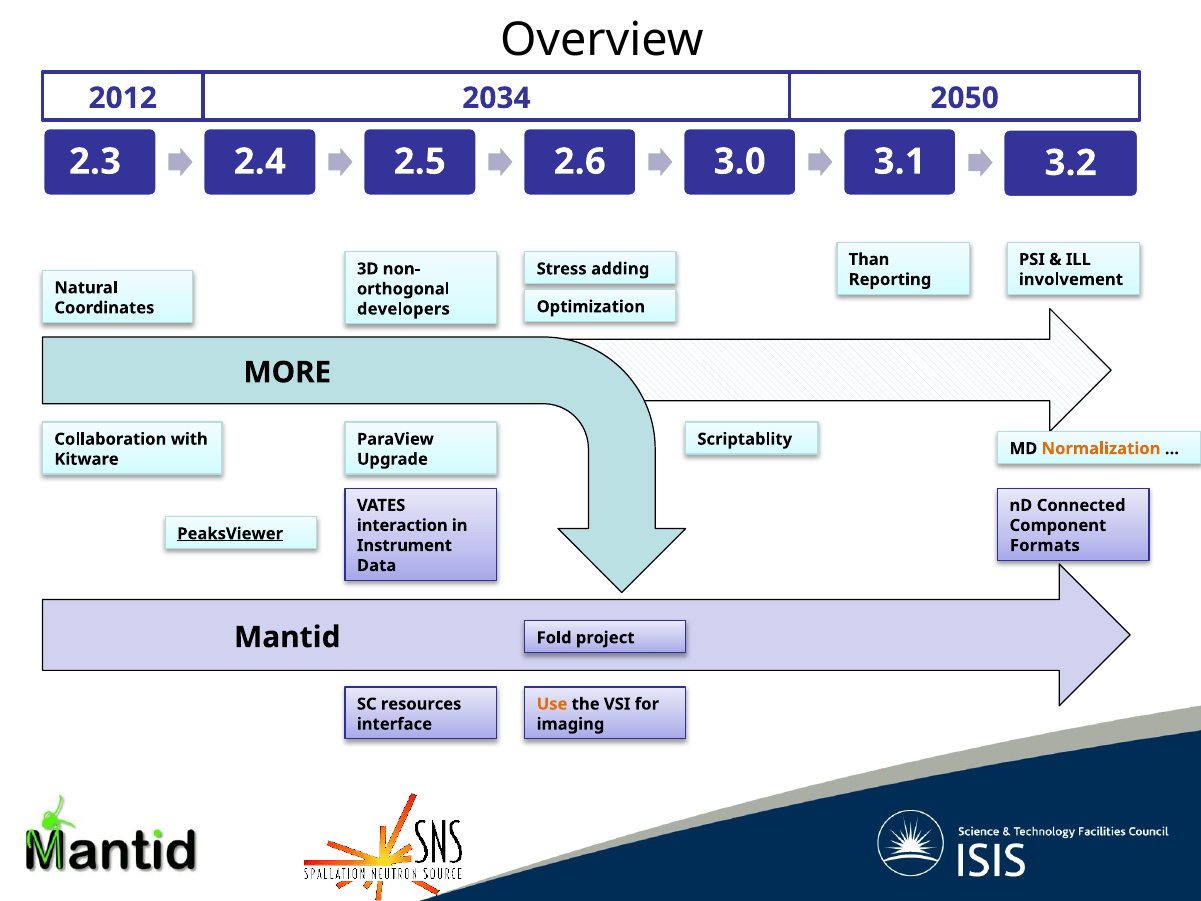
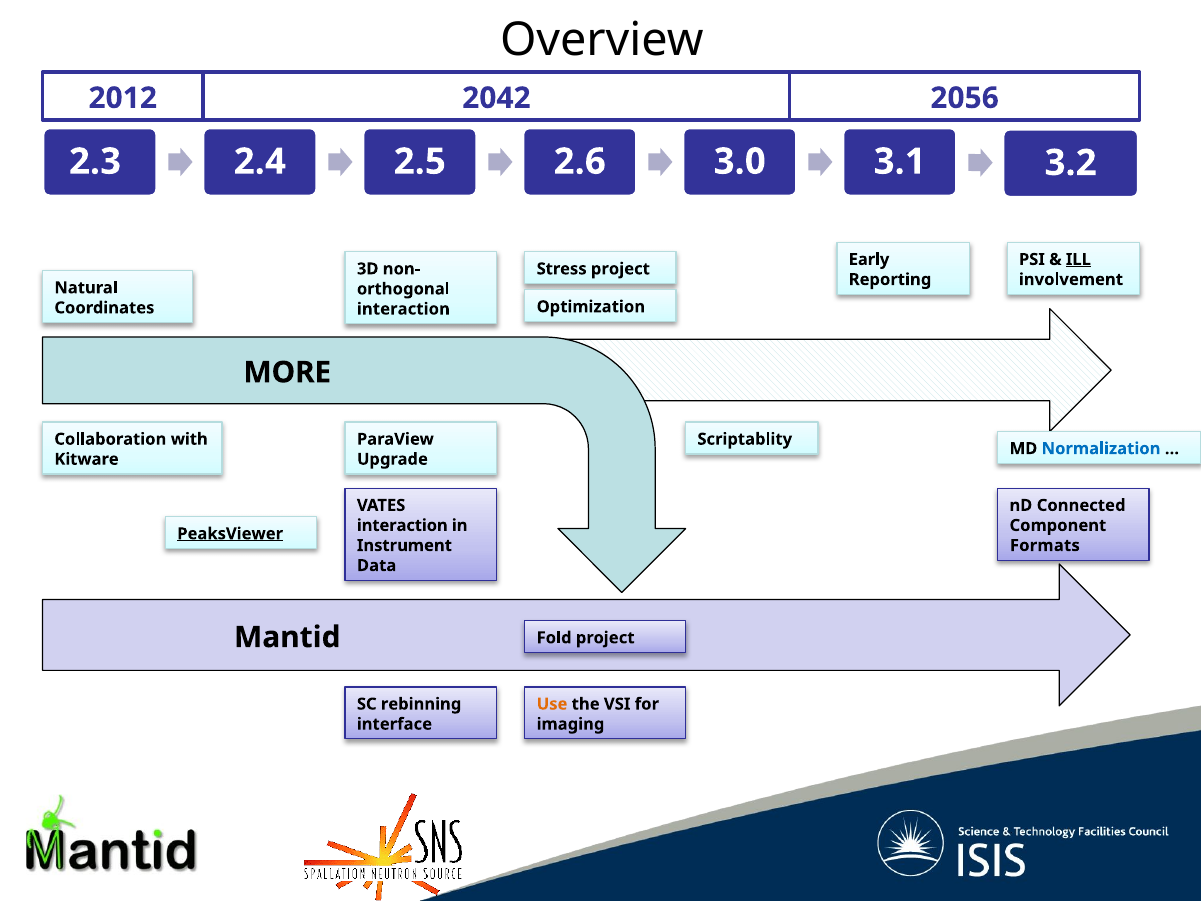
2034: 2034 -> 2042 (496, 98)
2050: 2050 -> 2056 (965, 98)
Than: Than -> Early (869, 259)
ILL underline: none -> present (1078, 259)
Stress adding: adding -> project (620, 269)
developers: developers -> interaction (403, 309)
Normalization colour: orange -> blue (1101, 449)
resources: resources -> rebinning (421, 704)
